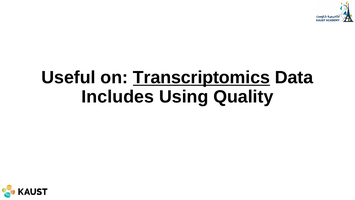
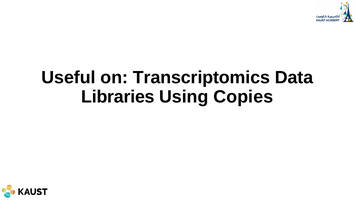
Transcriptomics underline: present -> none (201, 77)
Includes: Includes -> Libraries (118, 97)
Quality: Quality -> Copies (243, 97)
